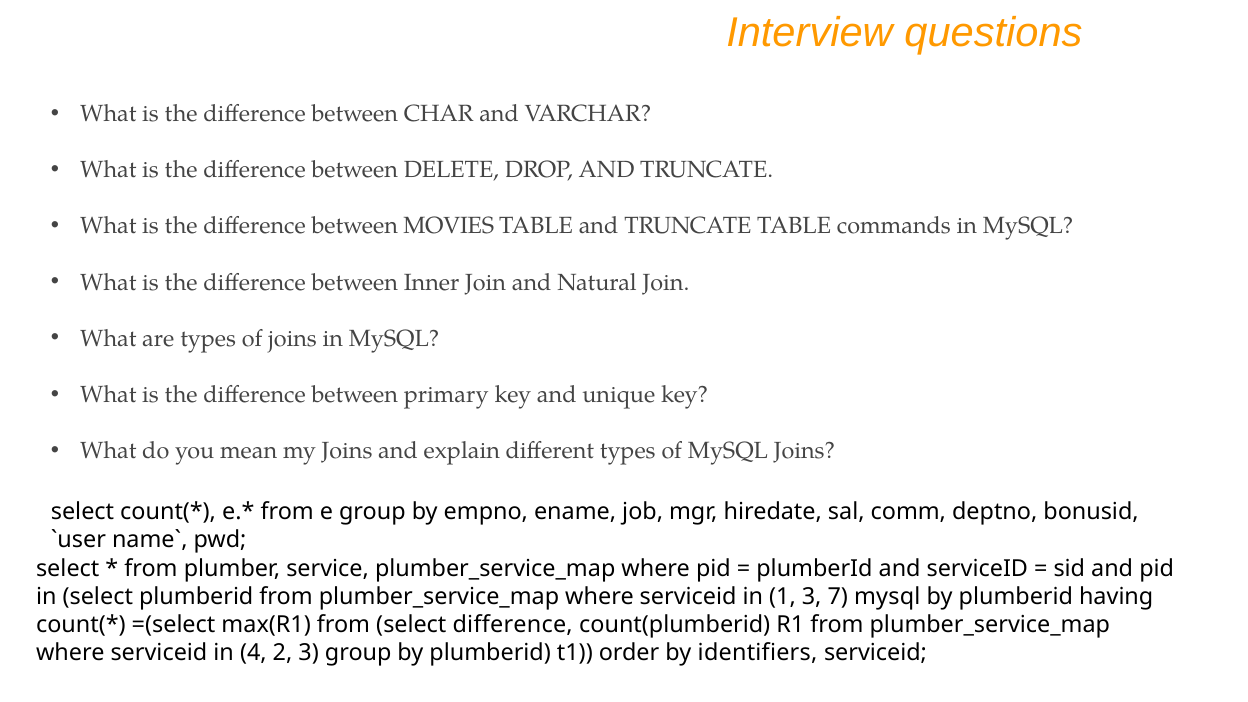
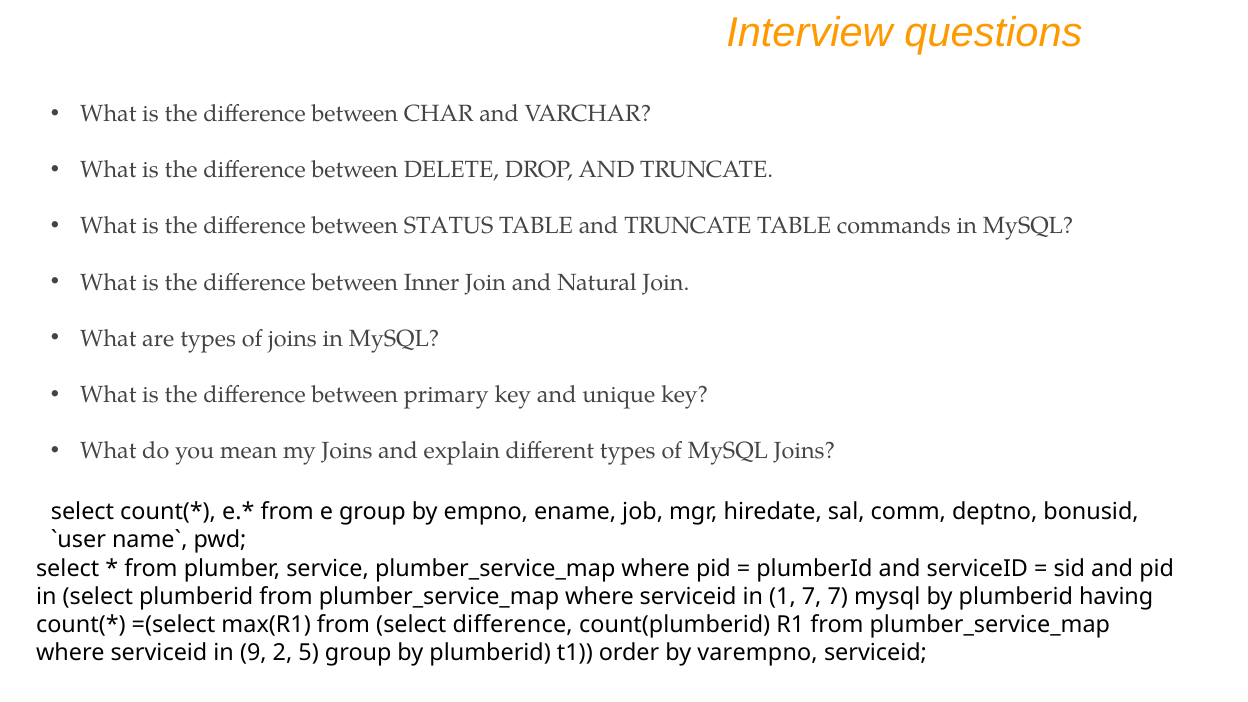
MOVIES: MOVIES -> STATUS (449, 226)
1 3: 3 -> 7 (812, 597)
4: 4 -> 9 (253, 653)
2 3: 3 -> 5 (309, 653)
identifiers: identifiers -> varempno (758, 653)
